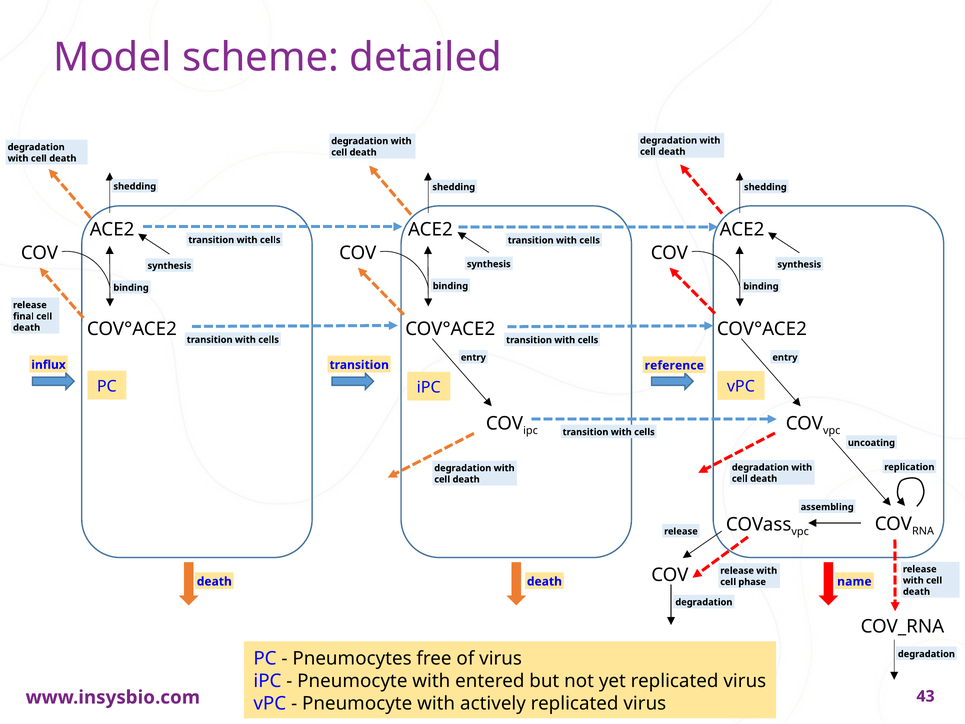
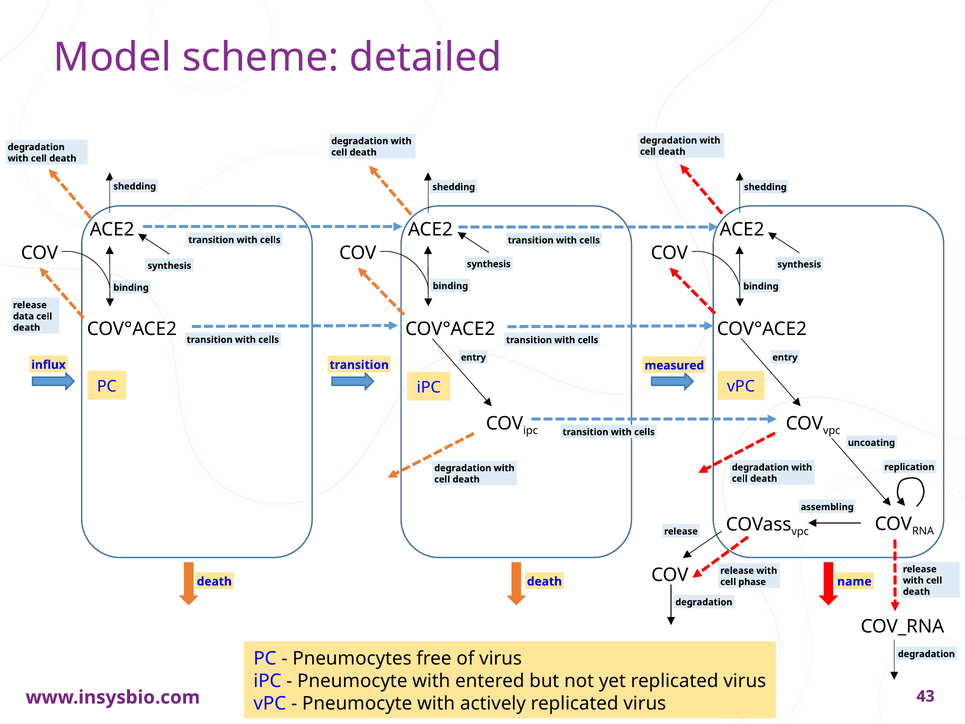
final: final -> data (24, 316)
reference: reference -> measured (674, 365)
